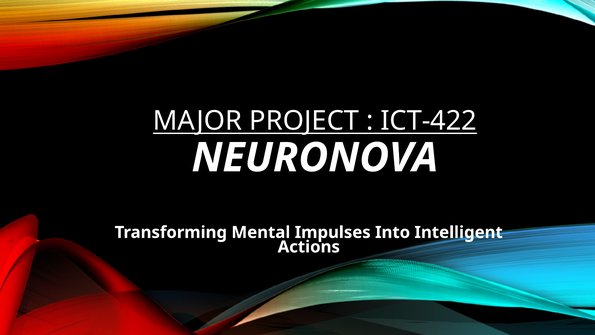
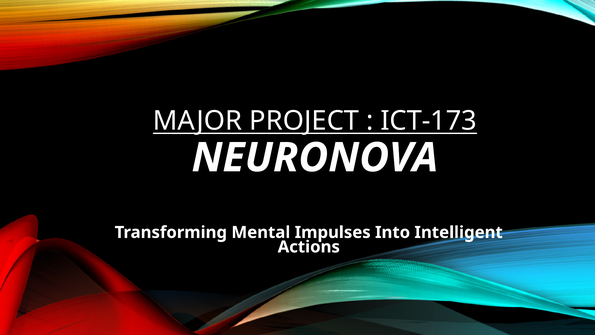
ICT-422: ICT-422 -> ICT-173 (429, 121)
